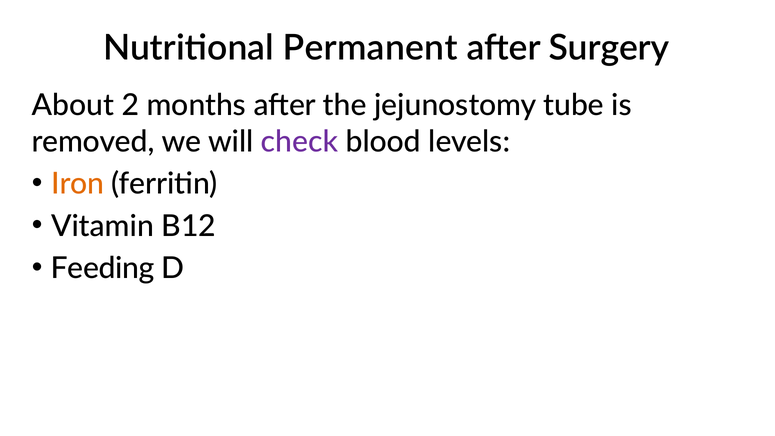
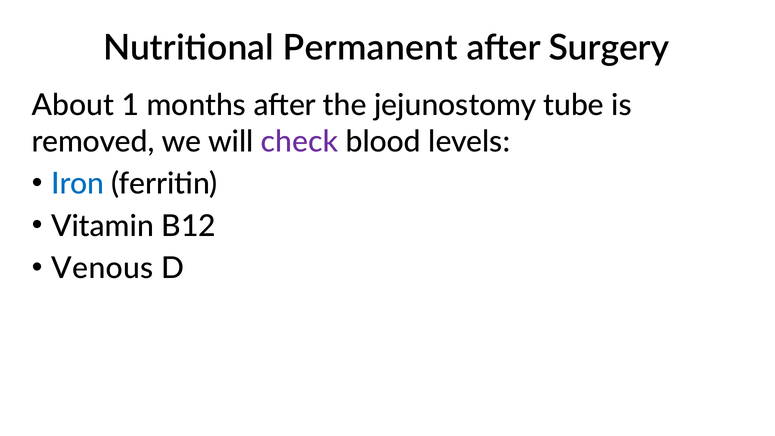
2: 2 -> 1 (130, 105)
Iron colour: orange -> blue (78, 184)
Feeding: Feeding -> Venous (102, 268)
